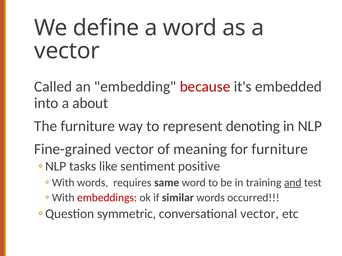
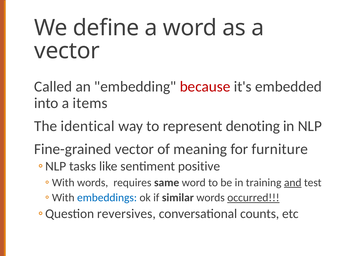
about: about -> items (90, 103)
The furniture: furniture -> identical (88, 126)
embeddings colour: red -> blue (107, 198)
occurred underline: none -> present (253, 198)
symmetric: symmetric -> reversives (126, 214)
conversational vector: vector -> counts (260, 214)
